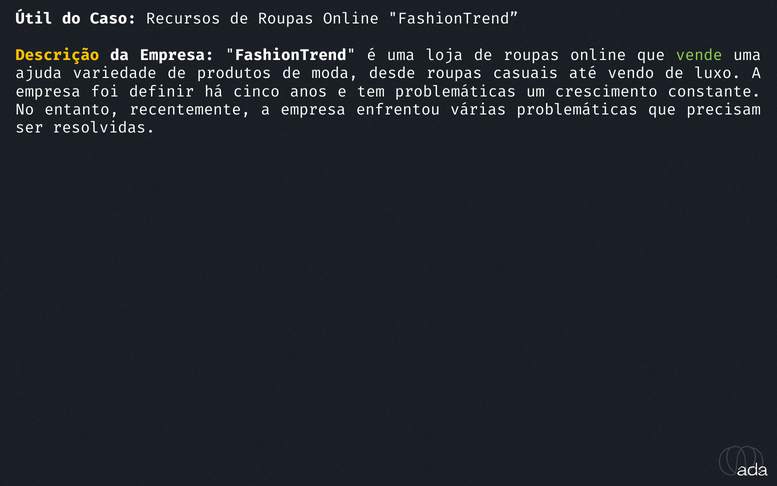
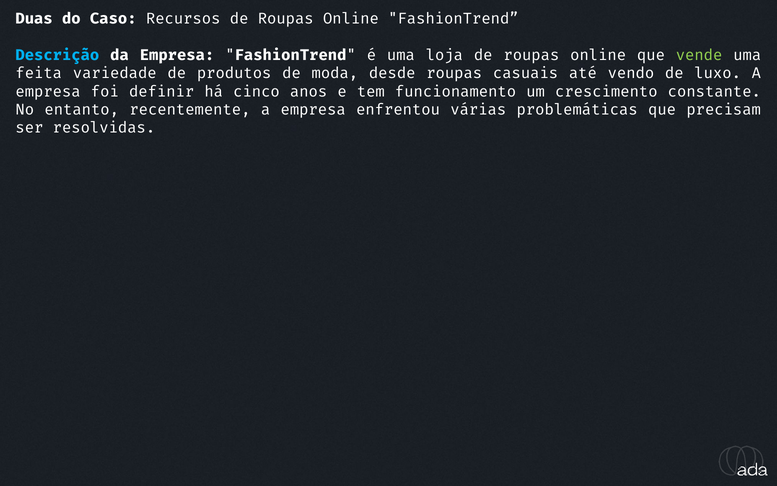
Útil: Útil -> Duas (34, 19)
Descrição colour: yellow -> light blue (57, 55)
ajuda: ajuda -> feita (39, 73)
tem problemáticas: problemáticas -> funcionamento (456, 92)
